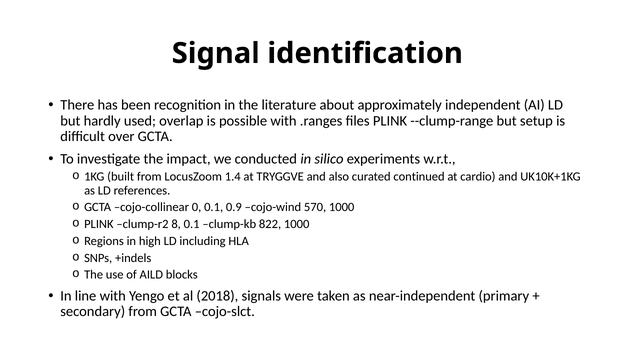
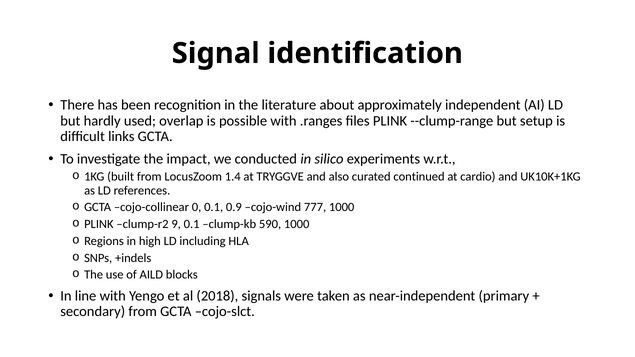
over: over -> links (121, 137)
570: 570 -> 777 (315, 207)
8: 8 -> 9 (176, 224)
822: 822 -> 590 (270, 224)
